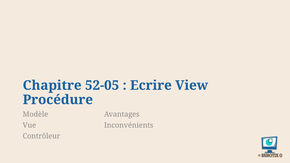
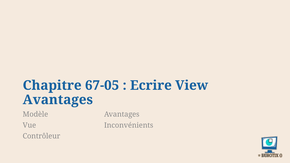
52-05: 52-05 -> 67-05 (102, 85)
Procédure: Procédure -> Avantages (58, 100)
